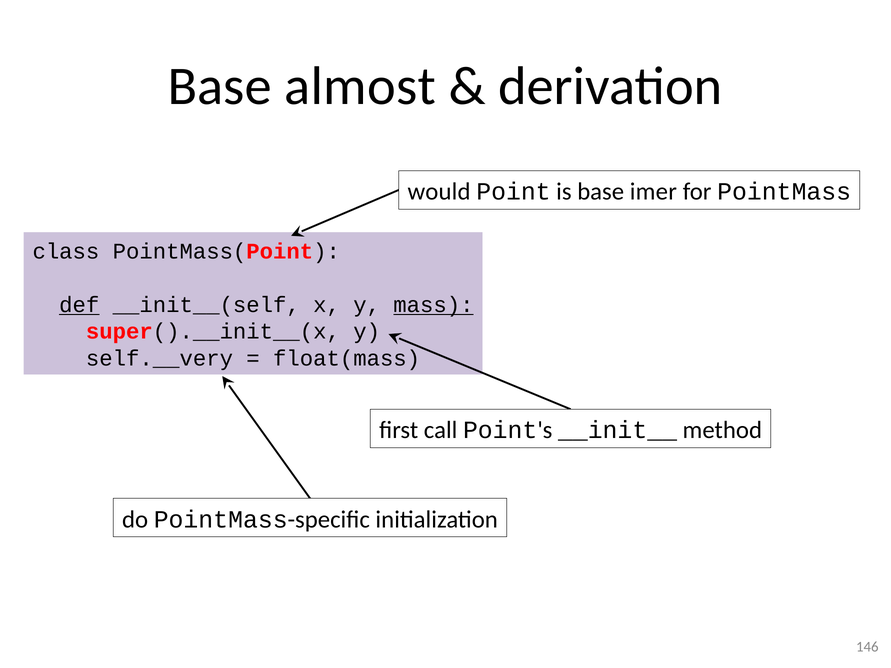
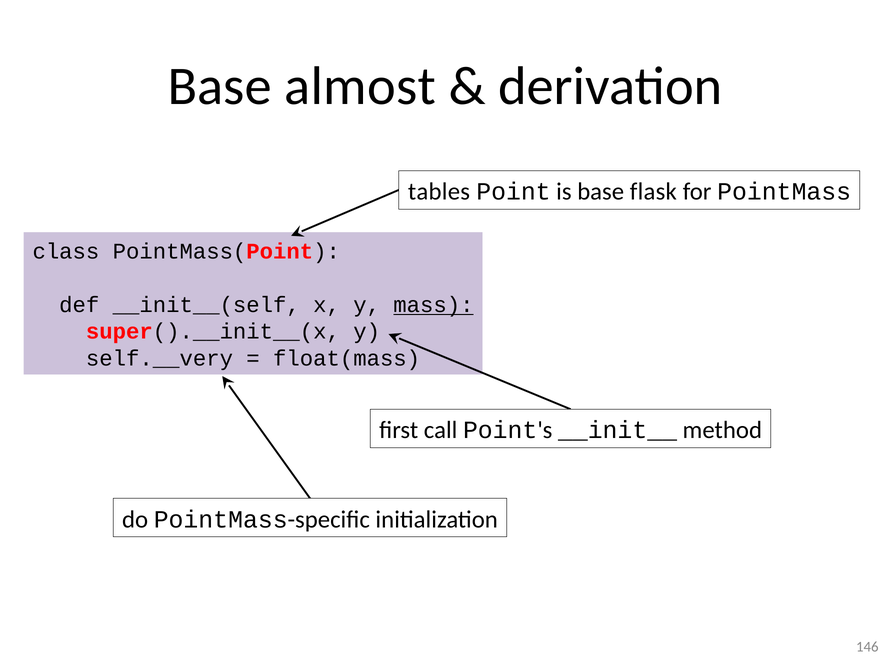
would: would -> tables (439, 192)
imer: imer -> flask (653, 192)
def underline: present -> none (79, 305)
